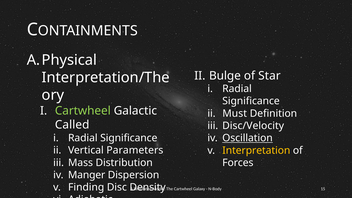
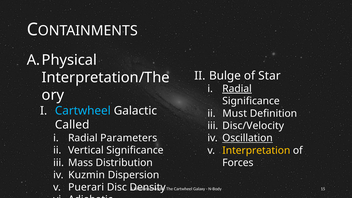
Radial underline: none -> present (237, 89)
Cartwheel colour: light green -> light blue (83, 111)
Significance: Significance -> Parameters (129, 138)
Vertical Parameters: Parameters -> Significance (135, 150)
Manger: Manger -> Kuzmin (87, 175)
Finding: Finding -> Puerari (86, 187)
